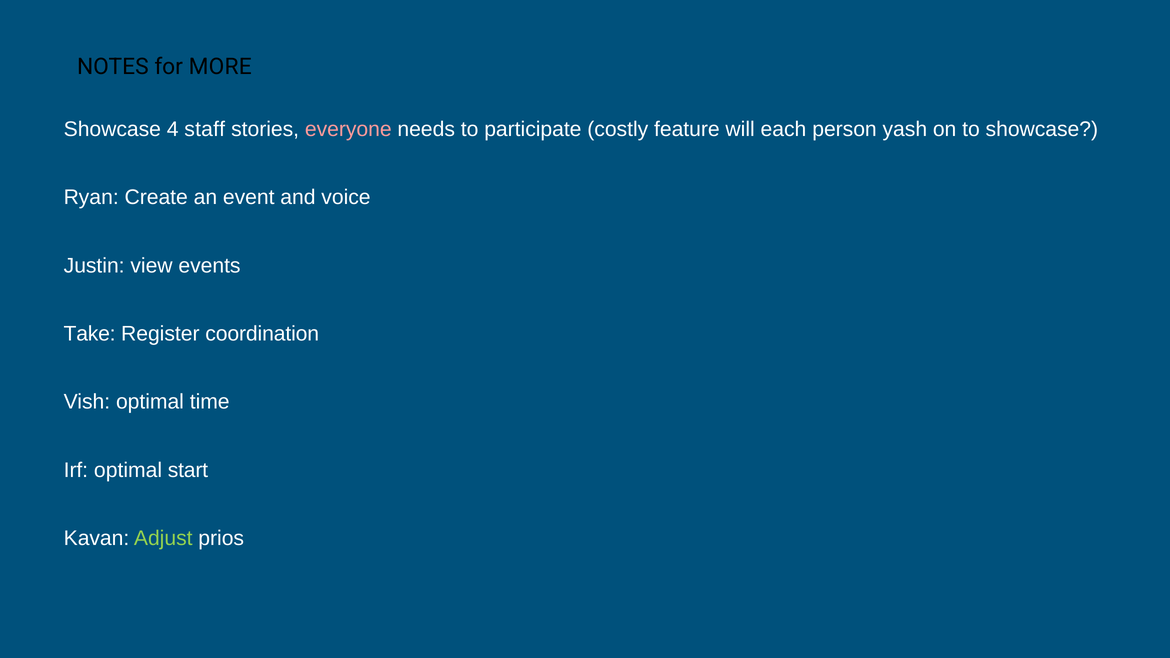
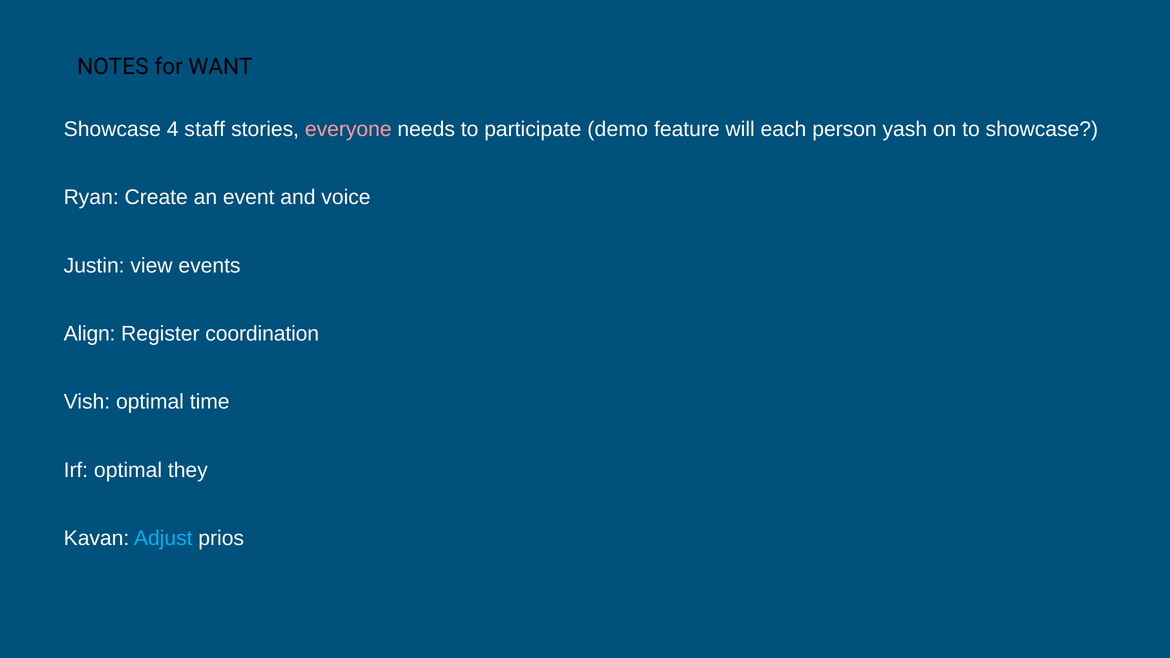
MORE: MORE -> WANT (220, 67)
costly: costly -> demo (618, 129)
Take: Take -> Align (90, 334)
start: start -> they (188, 470)
Adjust colour: light green -> light blue (163, 538)
